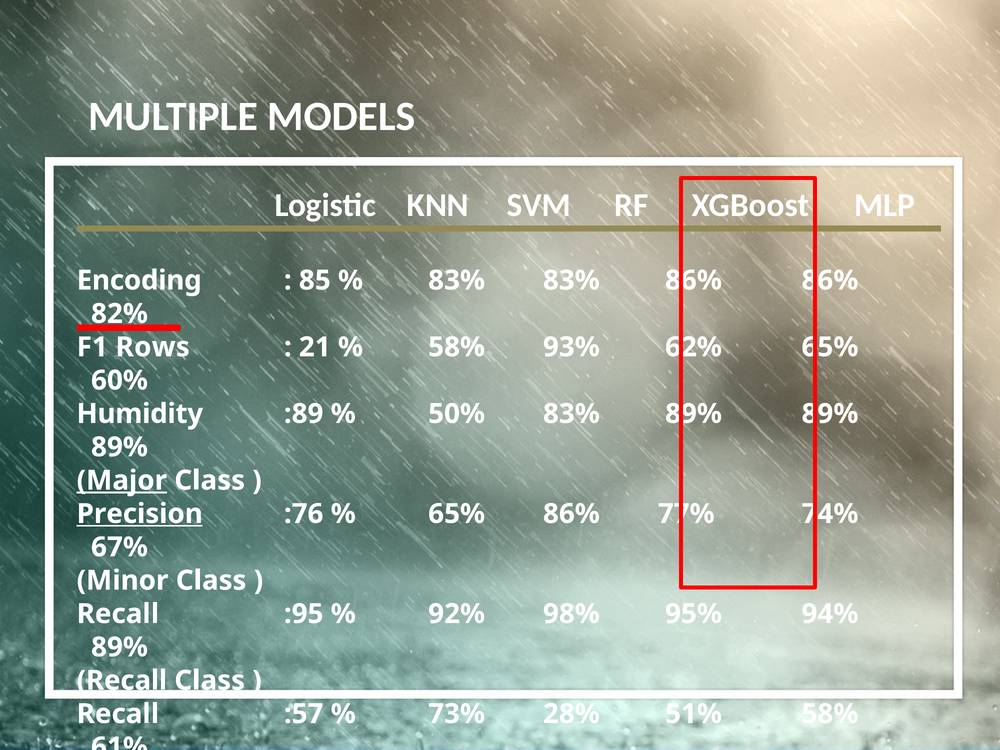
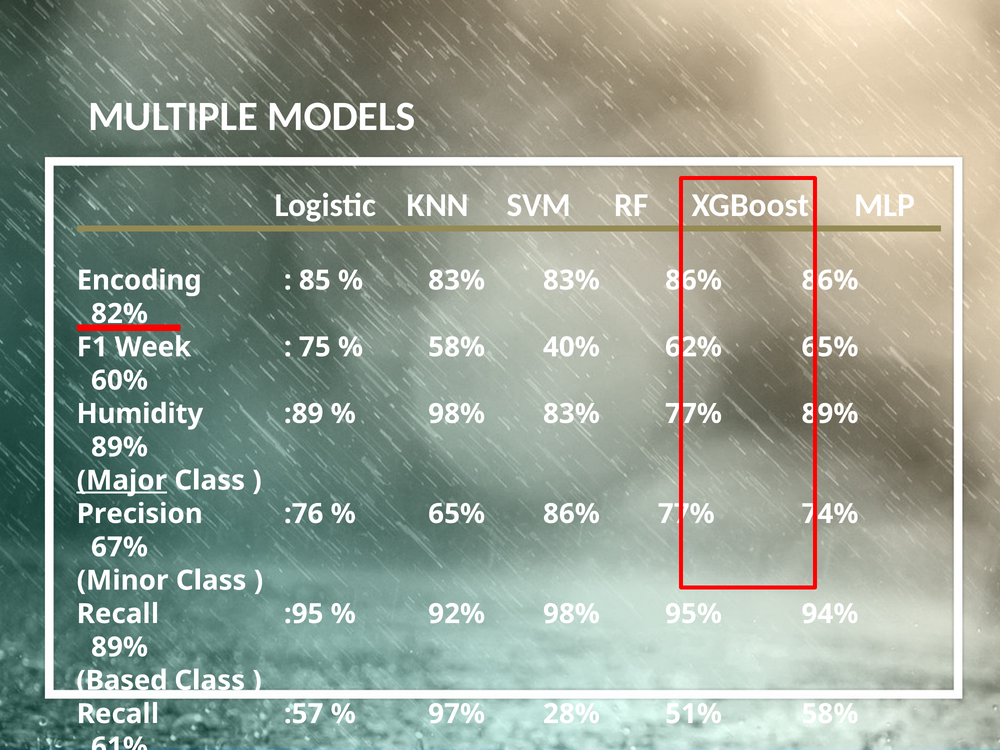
Rows: Rows -> Week (153, 347)
21: 21 -> 75 (315, 347)
93%: 93% -> 40% (571, 347)
50%: 50% -> 98% (457, 414)
83% 89%: 89% -> 77% (694, 414)
Precision underline: present -> none (140, 514)
Recall: Recall -> Based (122, 681)
73%: 73% -> 97% (457, 714)
